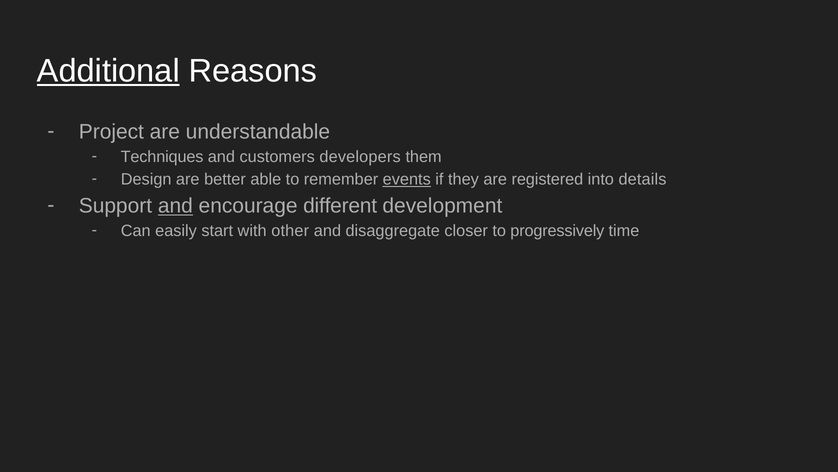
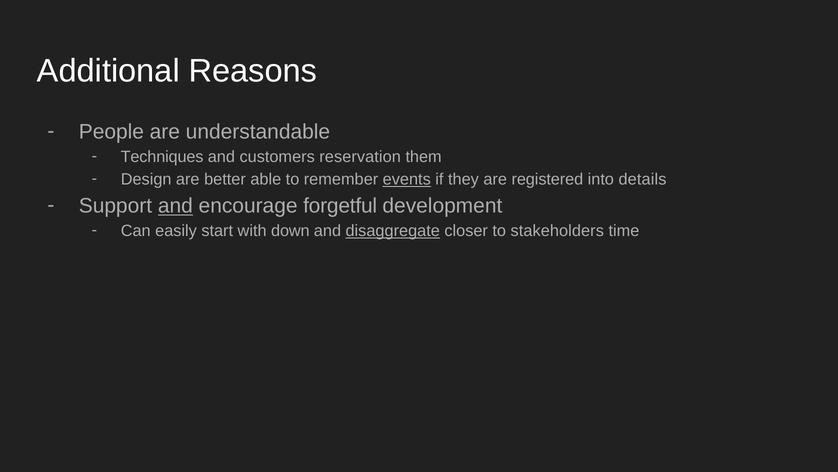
Additional underline: present -> none (108, 71)
Project: Project -> People (111, 132)
developers: developers -> reservation (360, 157)
different: different -> forgetful (340, 206)
other: other -> down (290, 231)
disaggregate underline: none -> present (393, 231)
progressively: progressively -> stakeholders (557, 231)
